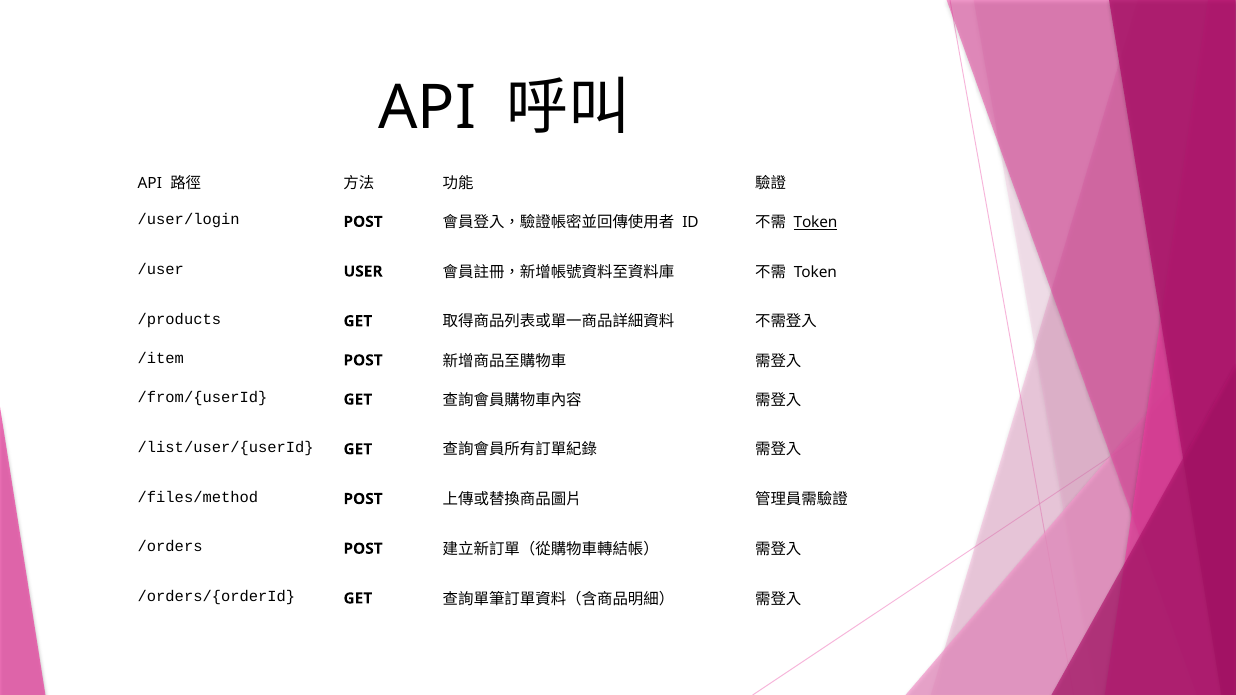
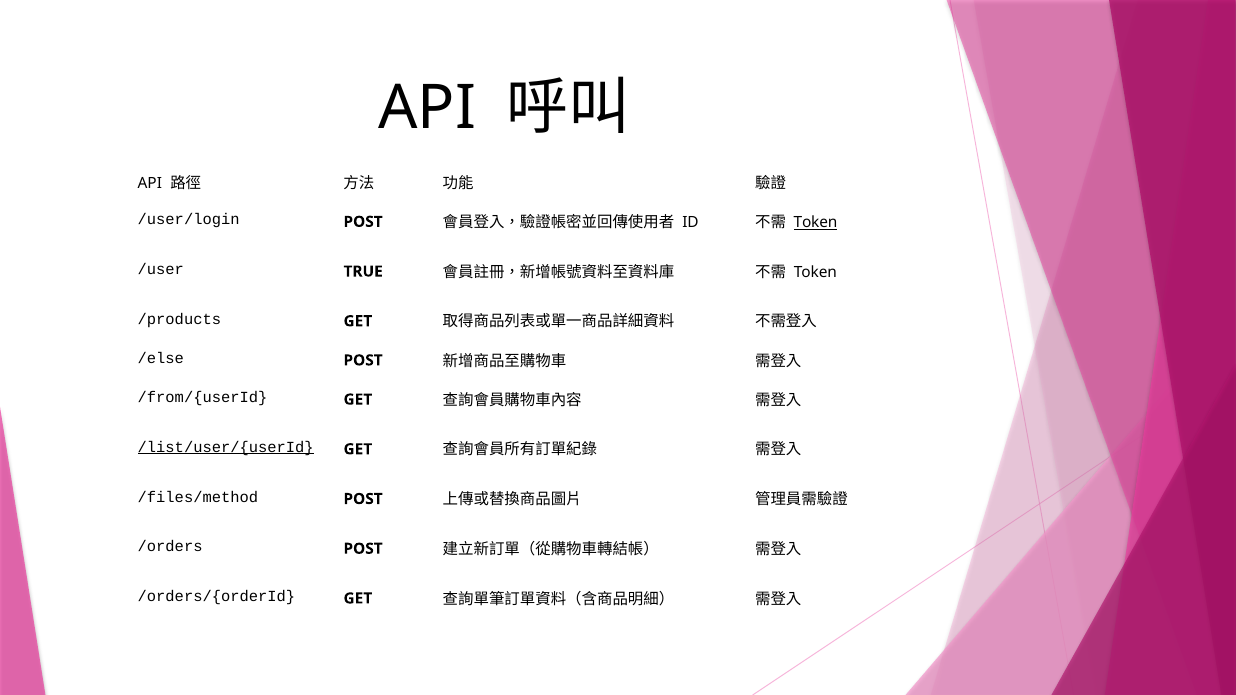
USER: USER -> TRUE (363, 272)
/item: /item -> /else (161, 359)
/list/user/{userId underline: none -> present (226, 447)
